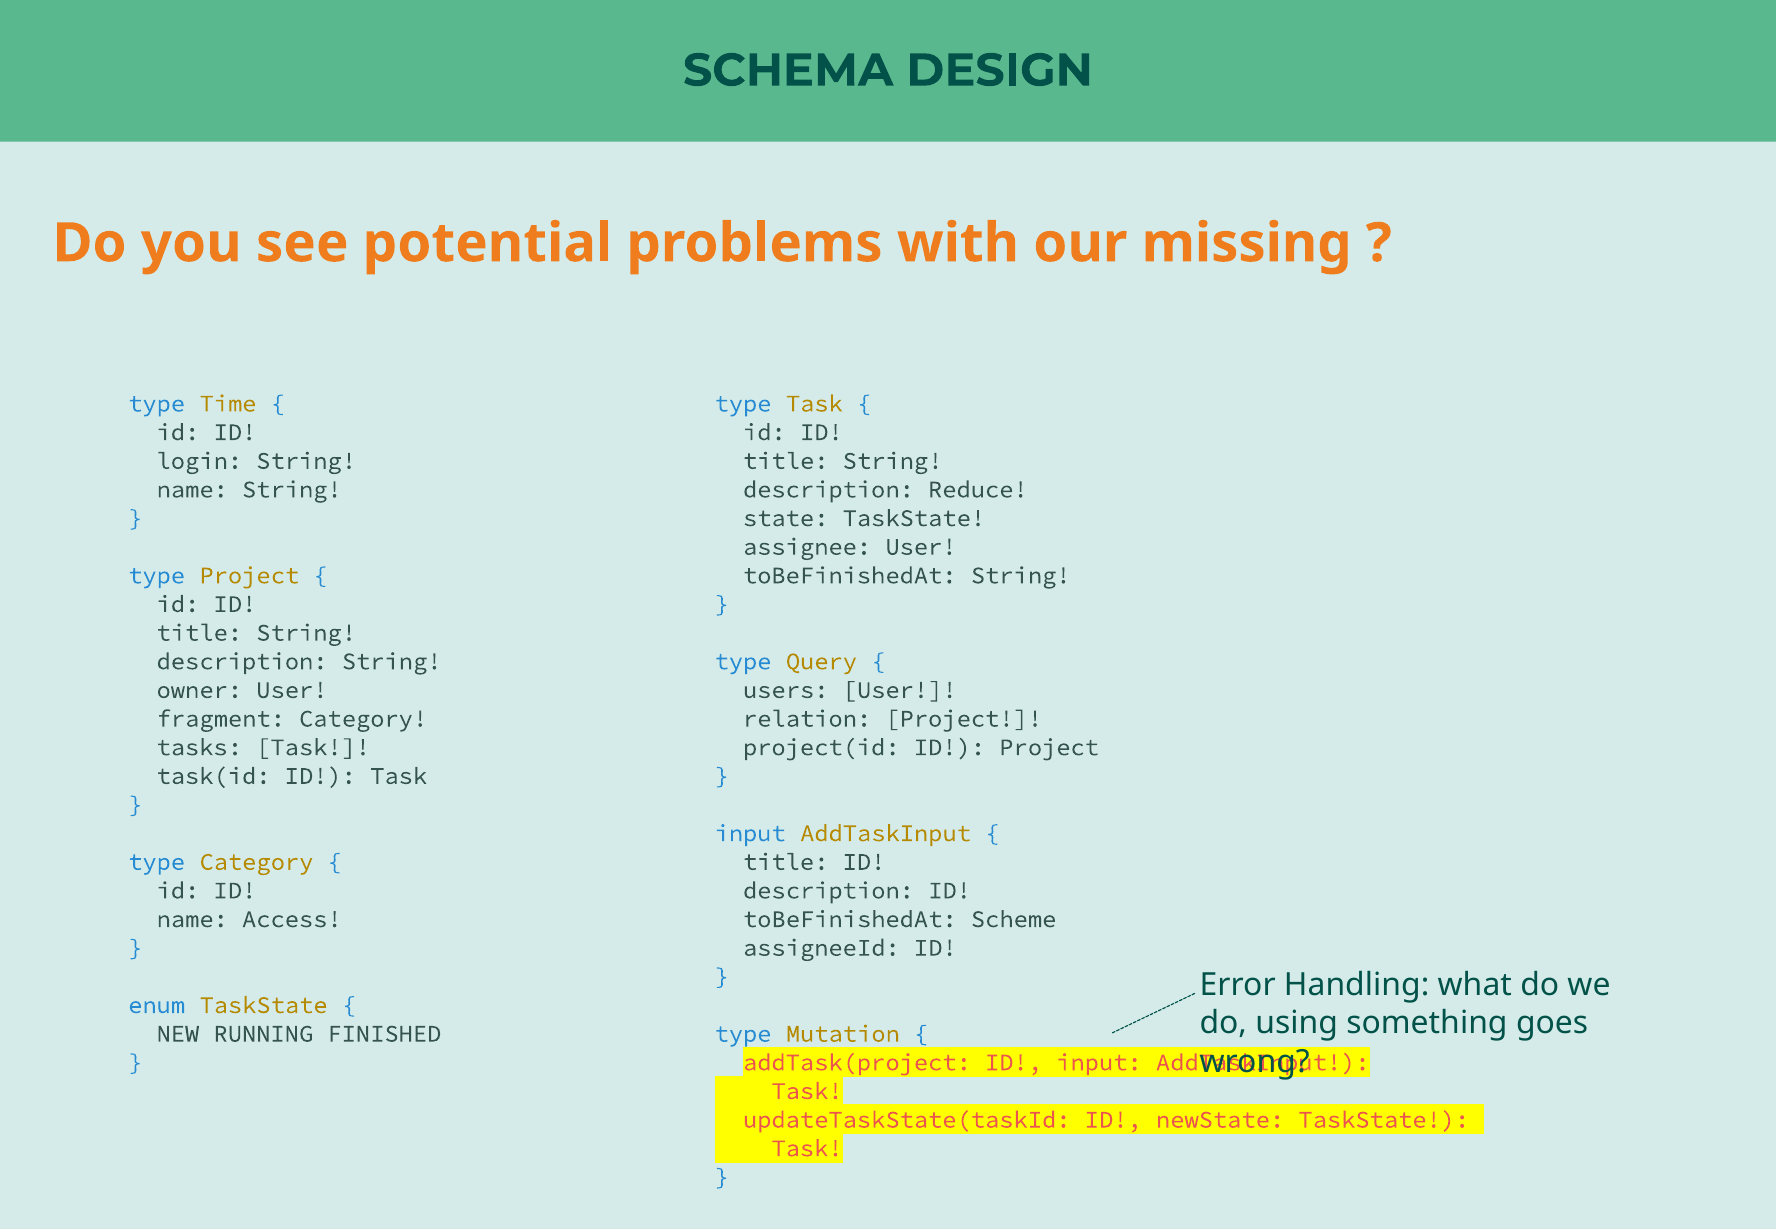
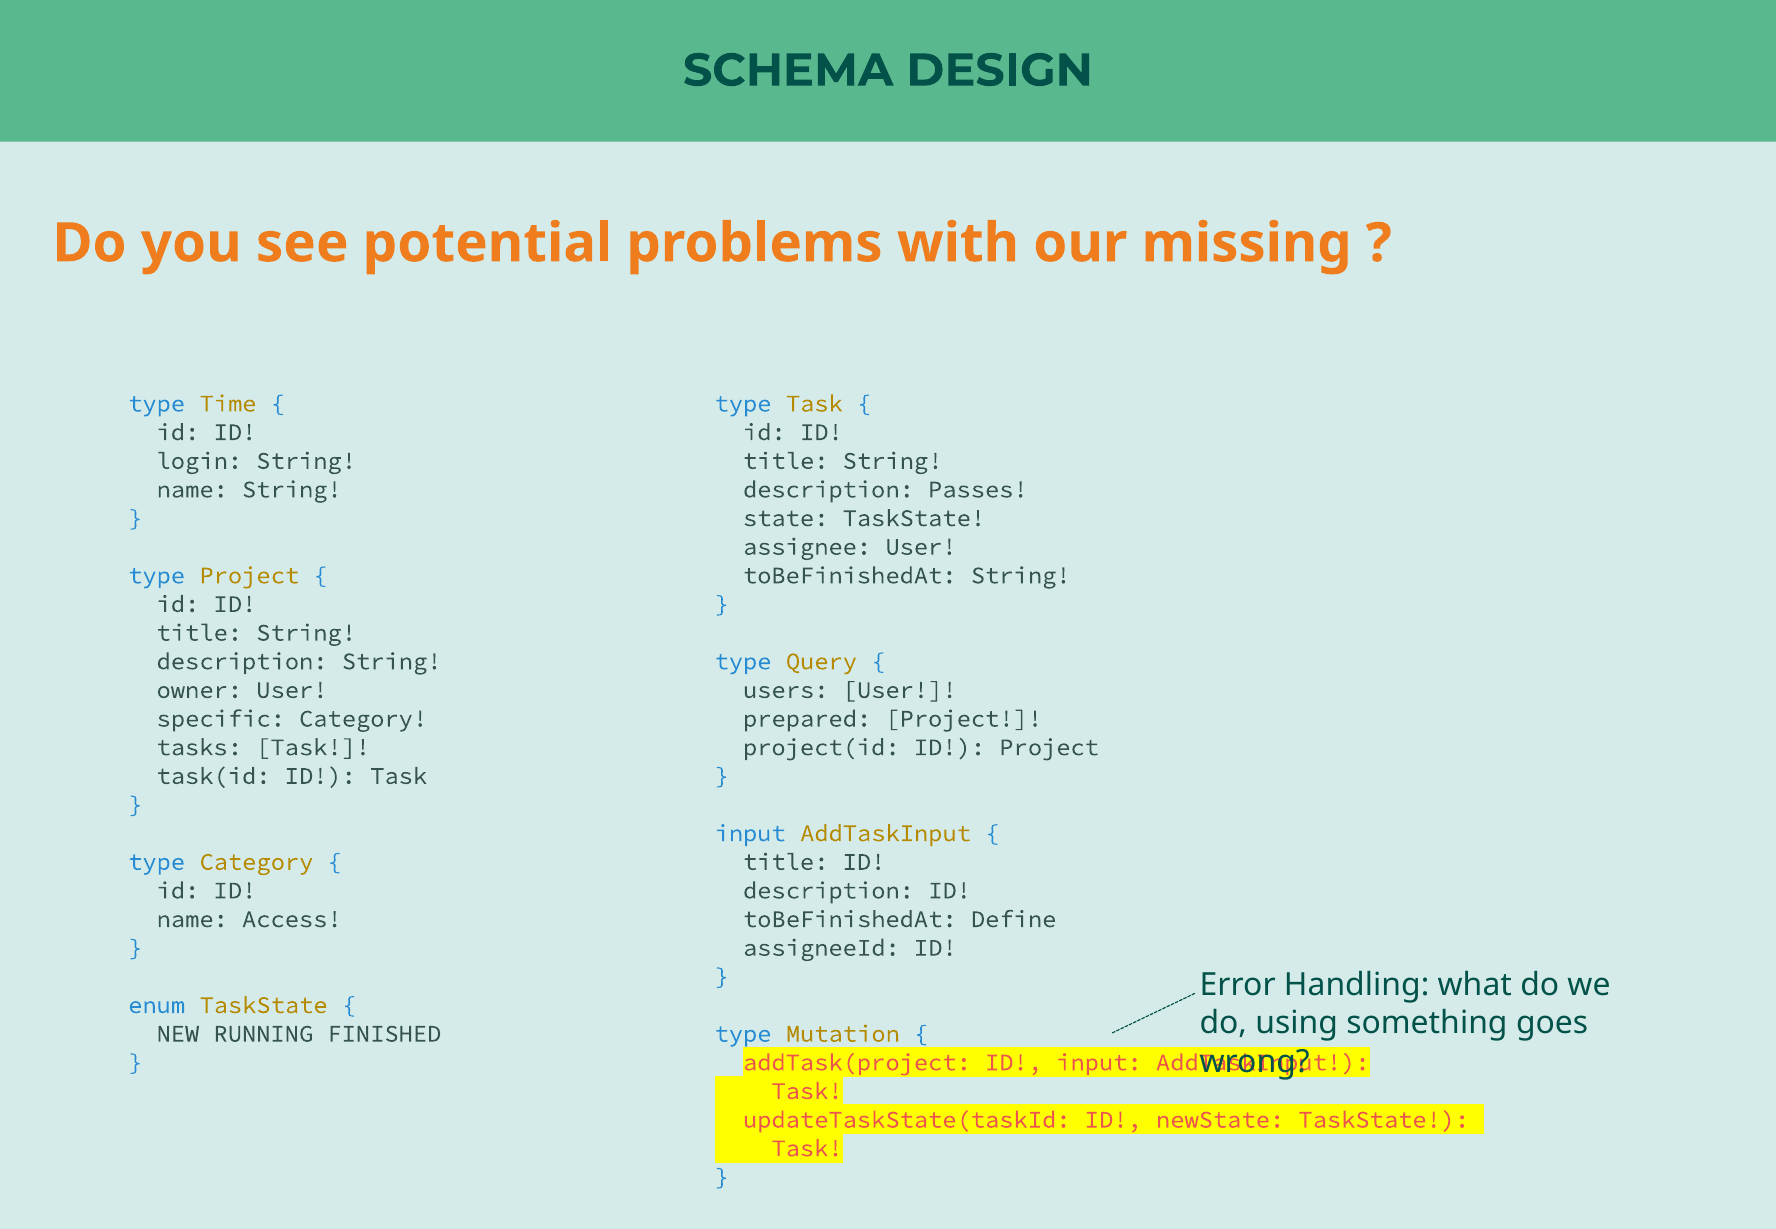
Reduce: Reduce -> Passes (978, 490)
fragment: fragment -> specific (221, 719)
relation: relation -> prepared (807, 719)
Scheme: Scheme -> Define (1014, 920)
